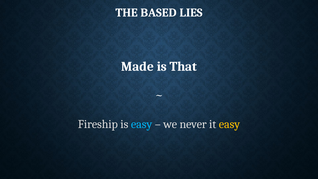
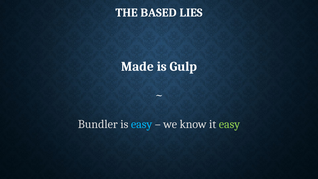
That: That -> Gulp (183, 67)
Fireship: Fireship -> Bundler (98, 124)
never: never -> know (193, 124)
easy colour: yellow -> light green (229, 124)
